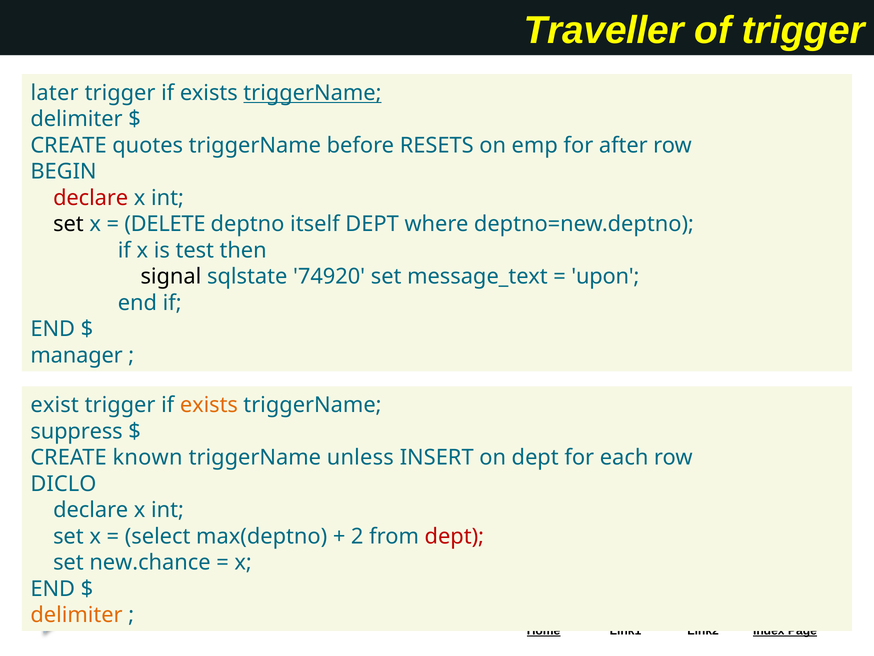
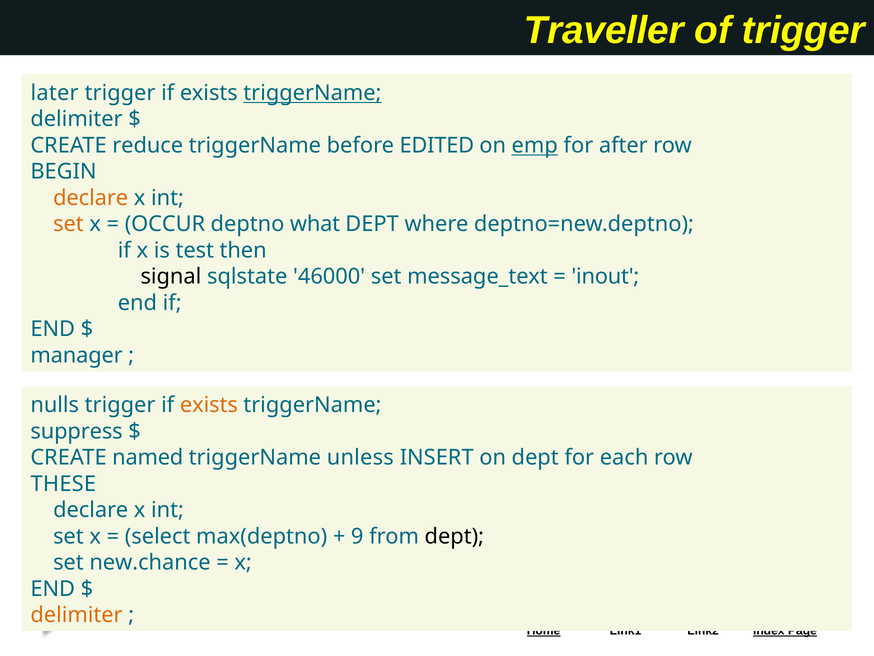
quotes: quotes -> reduce (148, 145)
RESETS: RESETS -> EDITED (437, 145)
emp underline: none -> present (535, 145)
declare colour: red -> orange (91, 198)
set colour: black -> orange (68, 224)
DELETE: DELETE -> OCCUR (165, 224)
itself: itself -> what (315, 224)
74920: 74920 -> 46000 (329, 276)
upon: upon -> inout (605, 276)
exist: exist -> nulls (55, 405)
known: known -> named (148, 457)
DICLO: DICLO -> THESE (63, 484)
2: 2 -> 9 (357, 536)
dept colour: red -> black (454, 536)
